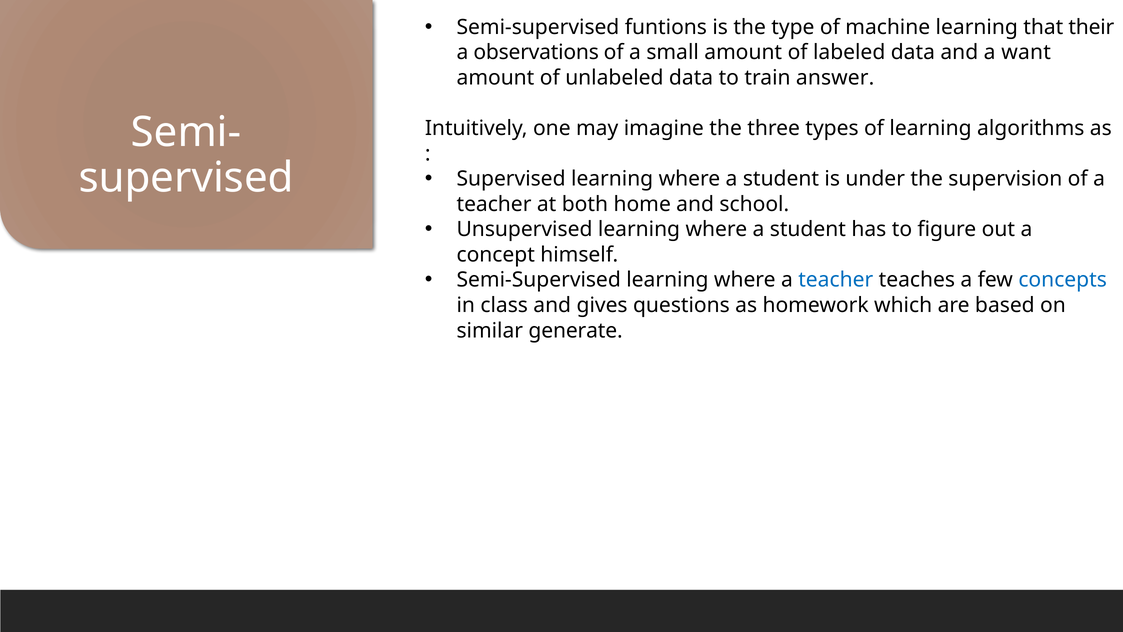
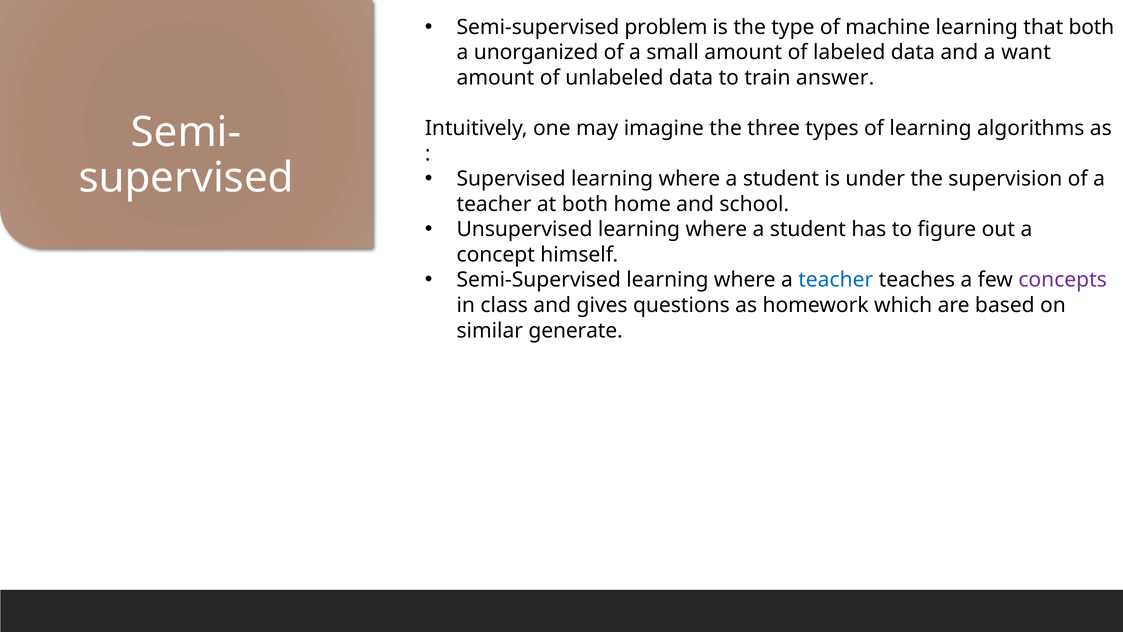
funtions: funtions -> problem (666, 27)
that their: their -> both (1091, 27)
observations: observations -> unorganized (536, 52)
concepts colour: blue -> purple (1063, 280)
